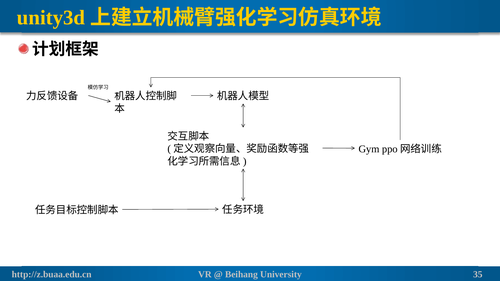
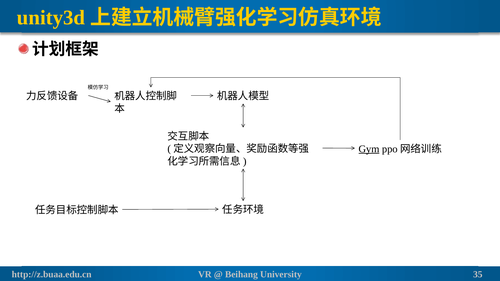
Gym underline: none -> present (369, 149)
